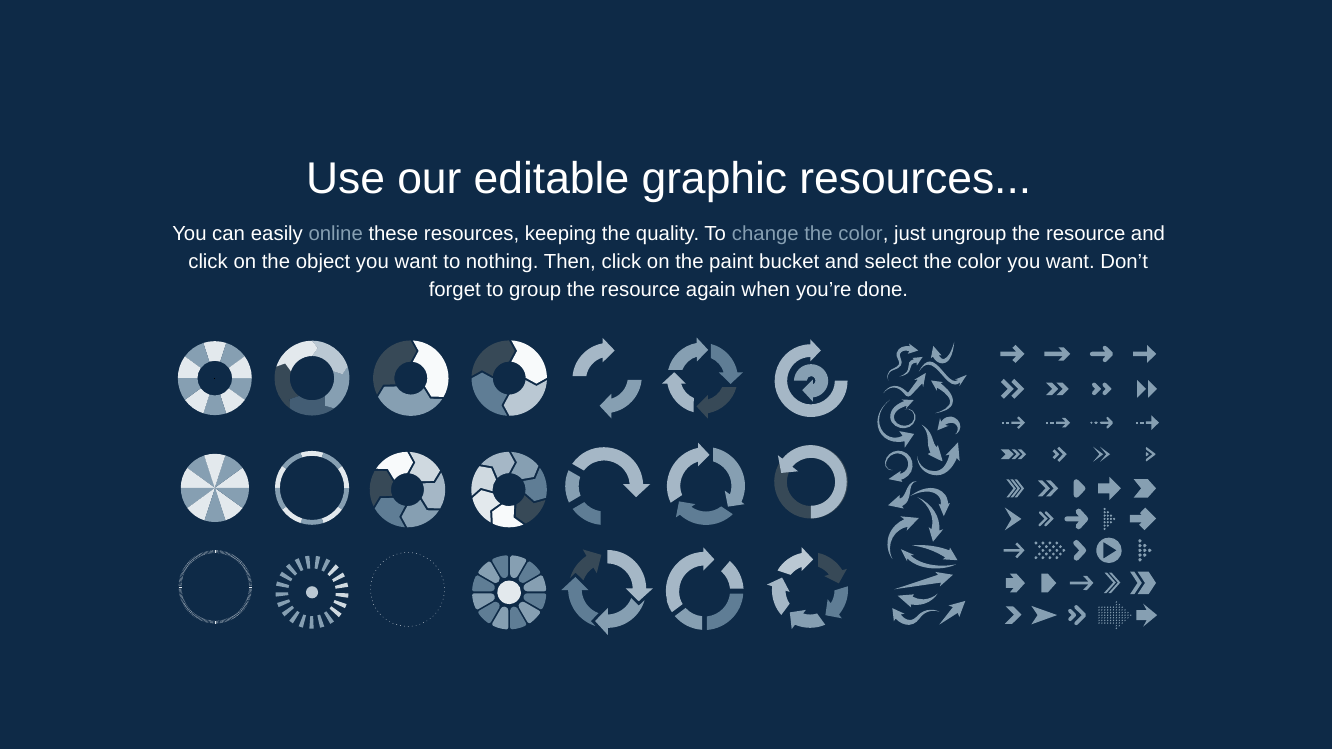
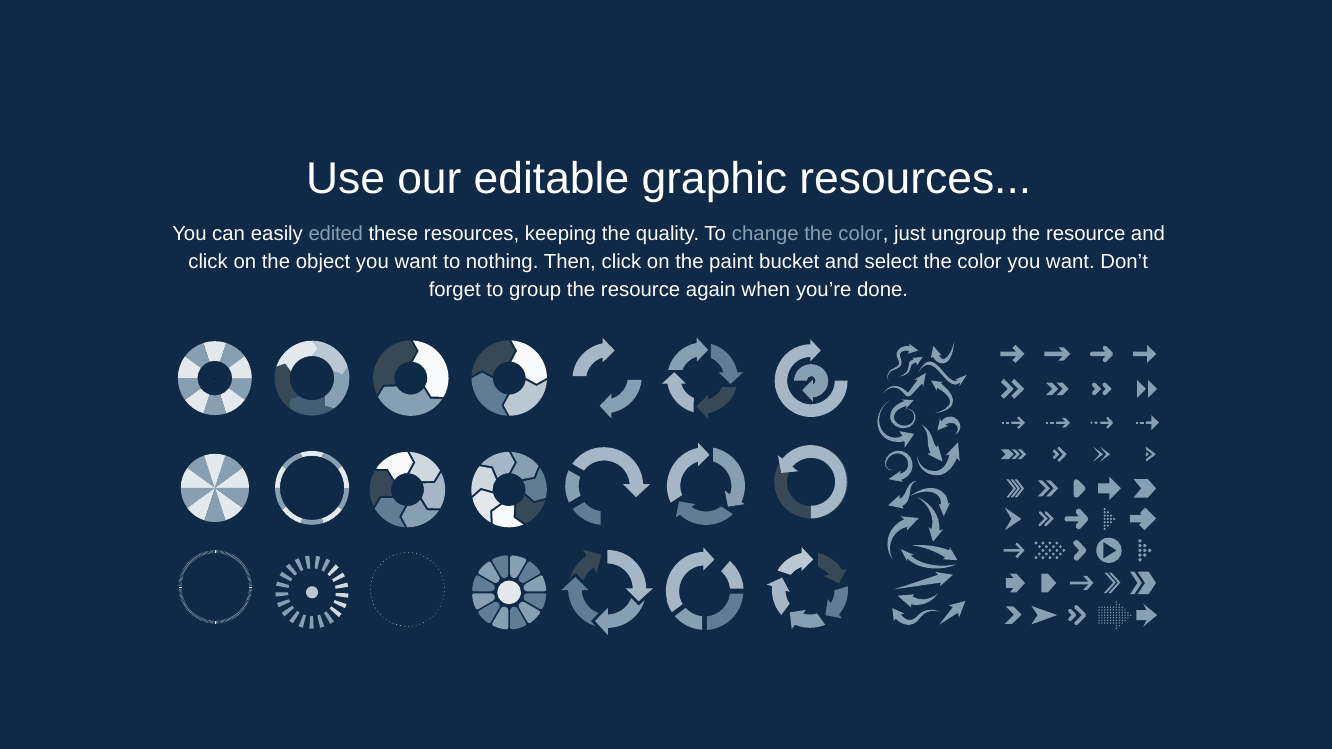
online: online -> edited (336, 234)
